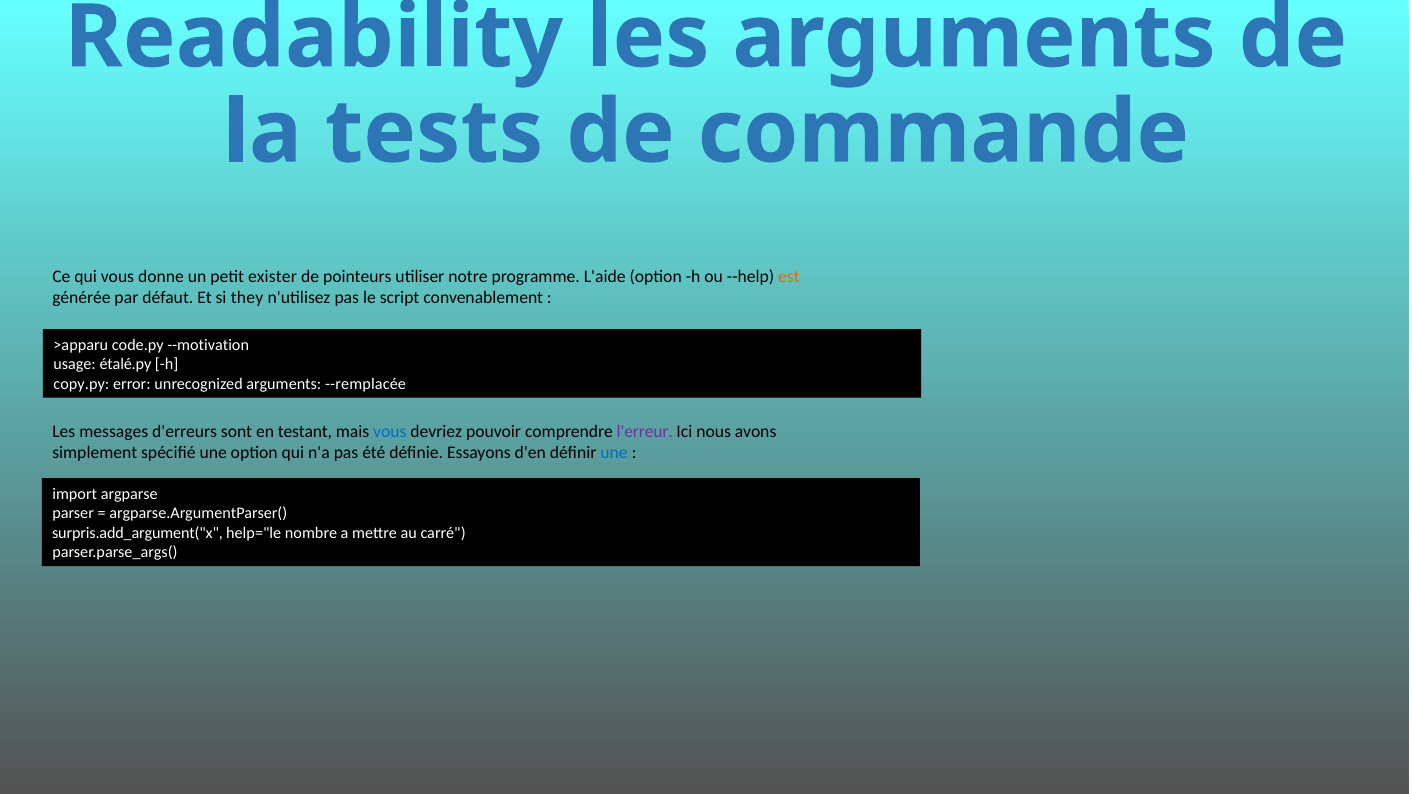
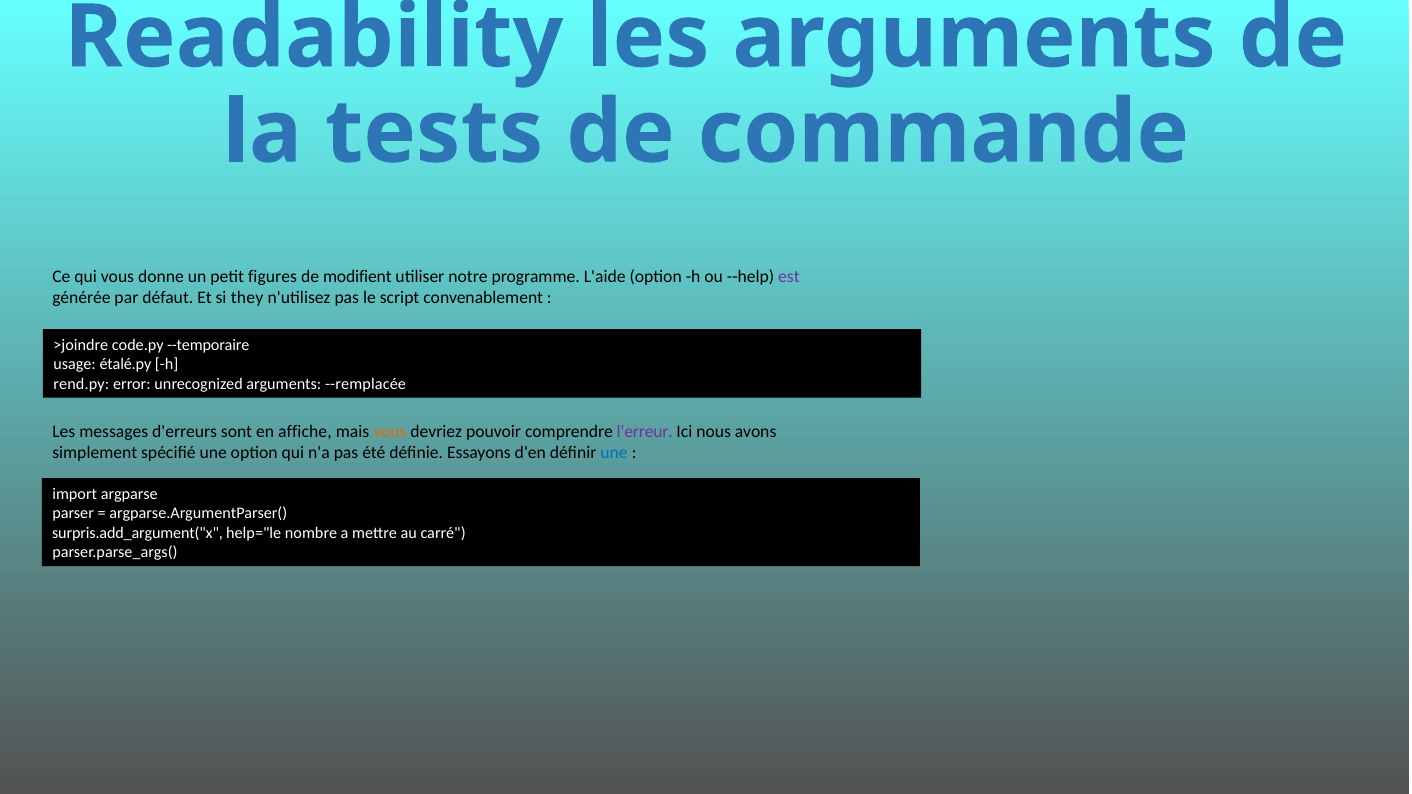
exister: exister -> figures (273, 277)
pointeurs: pointeurs -> modifient (357, 277)
est colour: orange -> purple (789, 277)
>apparu: >apparu -> >joindre (81, 345)
--motivation: --motivation -> --temporaire (208, 345)
copy.py: copy.py -> rend.py (81, 384)
testant: testant -> affiche (305, 432)
vous colour: blue -> orange (390, 432)
